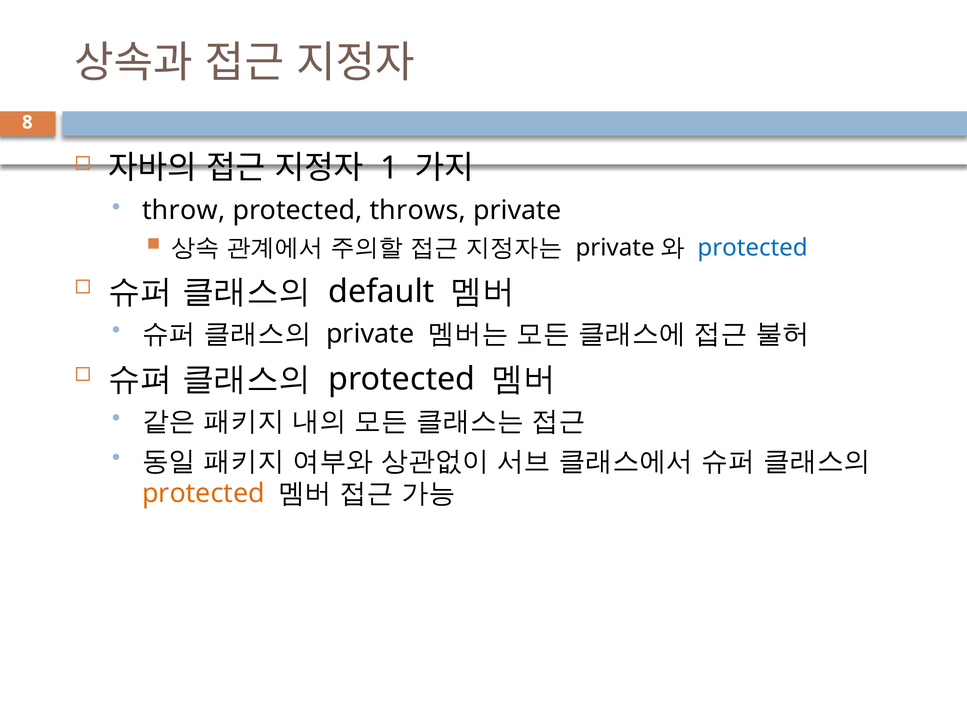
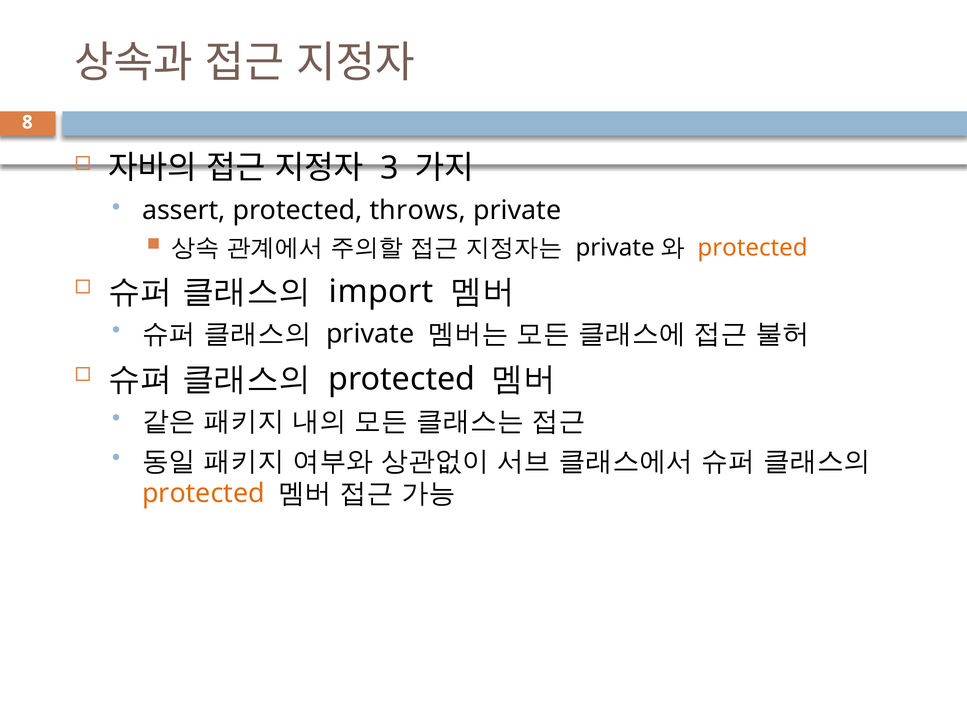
1: 1 -> 3 (389, 168)
throw: throw -> assert (184, 211)
protected colour: blue -> orange (753, 248)
default: default -> import (381, 292)
